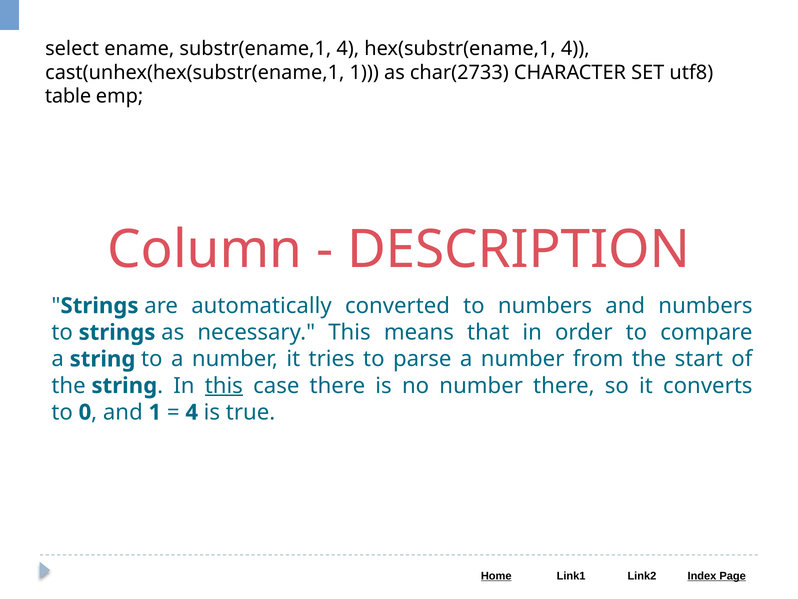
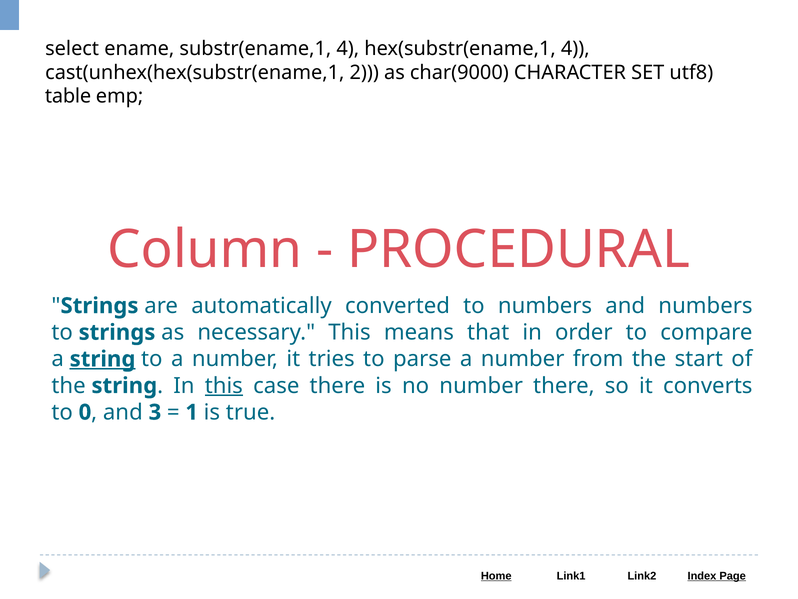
cast(unhex(hex(substr(ename,1 1: 1 -> 2 (364, 72)
char(2733: char(2733 -> char(9000 (459, 72)
DESCRIPTION: DESCRIPTION -> PROCEDURAL (519, 249)
string underline: none -> present (103, 359)
and 1: 1 -> 3 (155, 412)
4: 4 -> 1 (192, 412)
